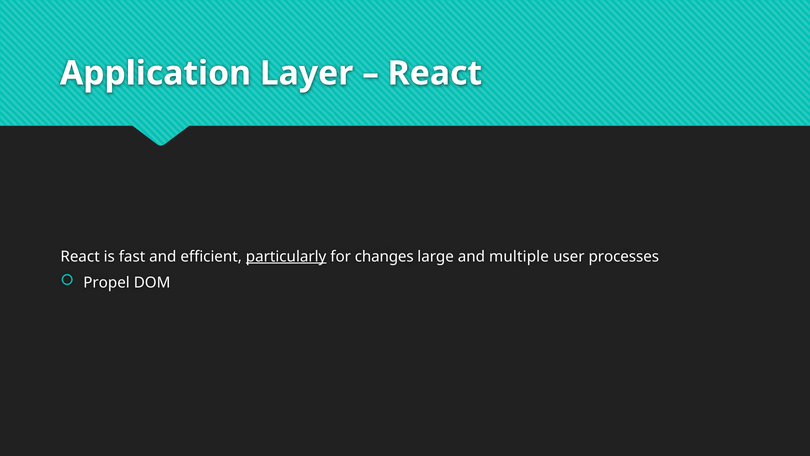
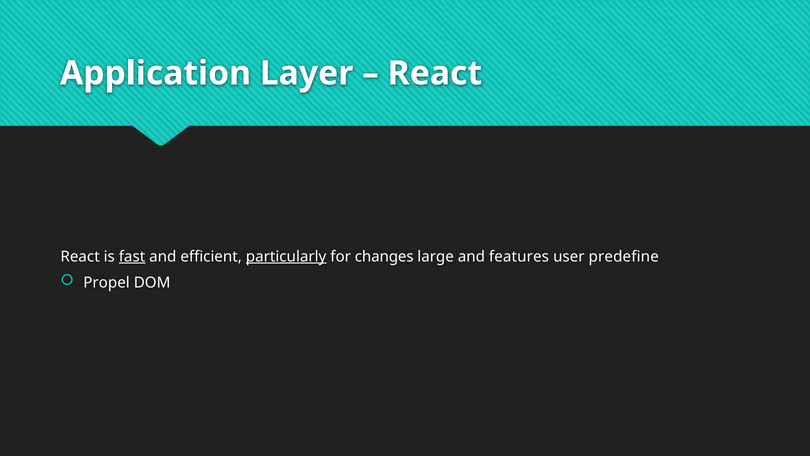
fast underline: none -> present (132, 256)
multiple: multiple -> features (519, 256)
processes: processes -> predefine (624, 256)
